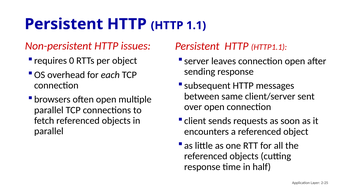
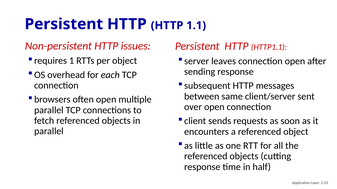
0: 0 -> 1 (72, 61)
